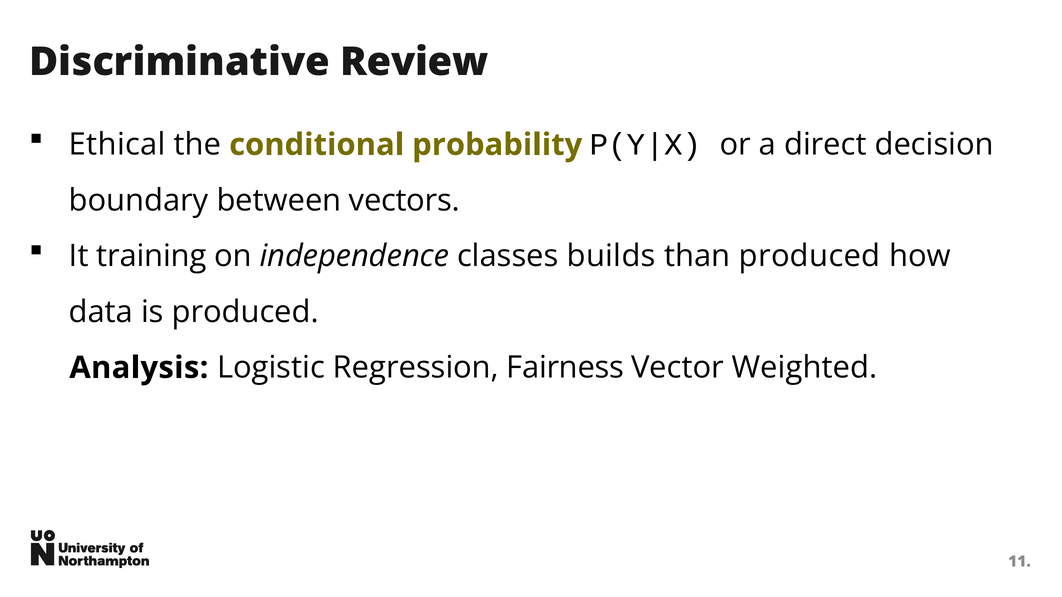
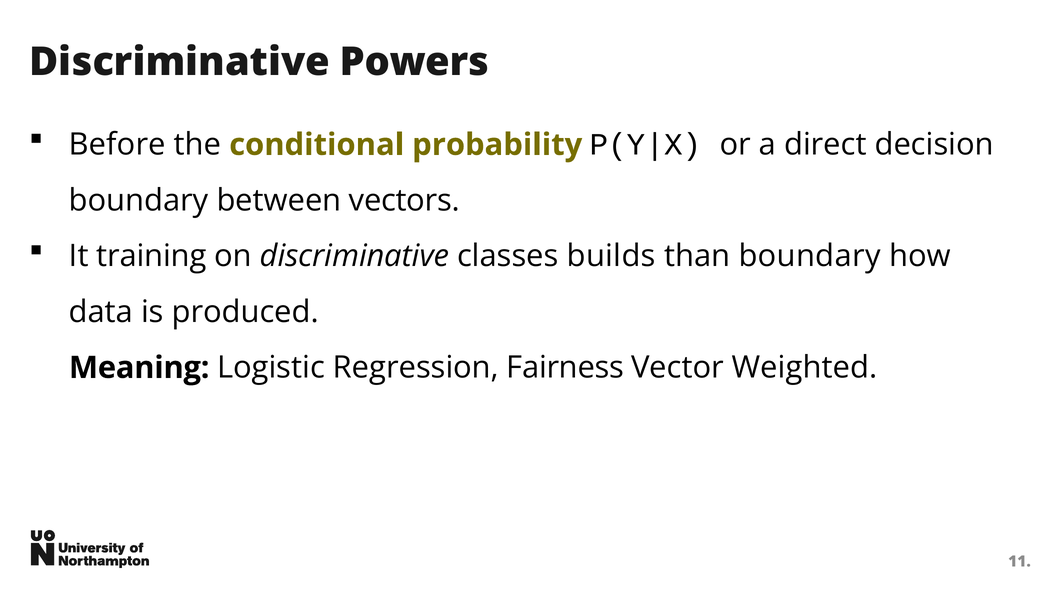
Review: Review -> Powers (414, 62)
Ethical: Ethical -> Before (117, 145)
on independence: independence -> discriminative (354, 256)
than produced: produced -> boundary (810, 256)
Analysis: Analysis -> Meaning (139, 368)
